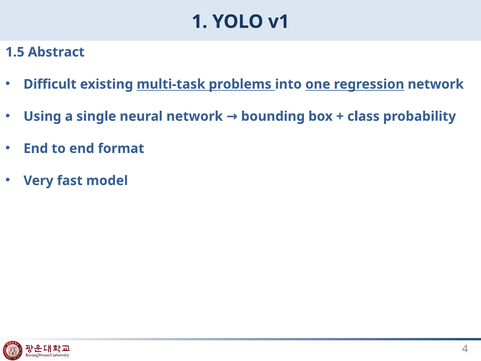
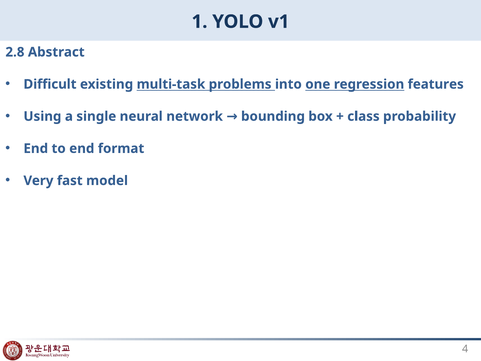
1.5: 1.5 -> 2.8 (15, 52)
regression network: network -> features (436, 84)
